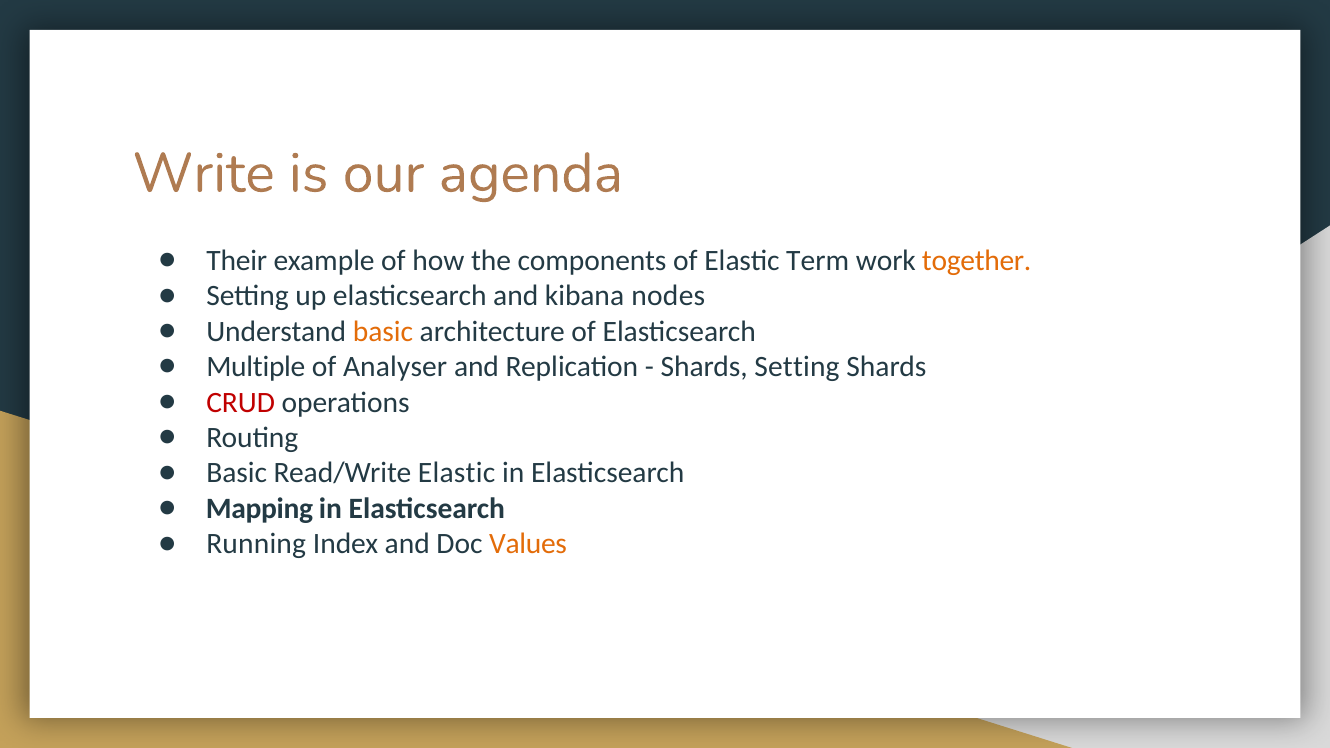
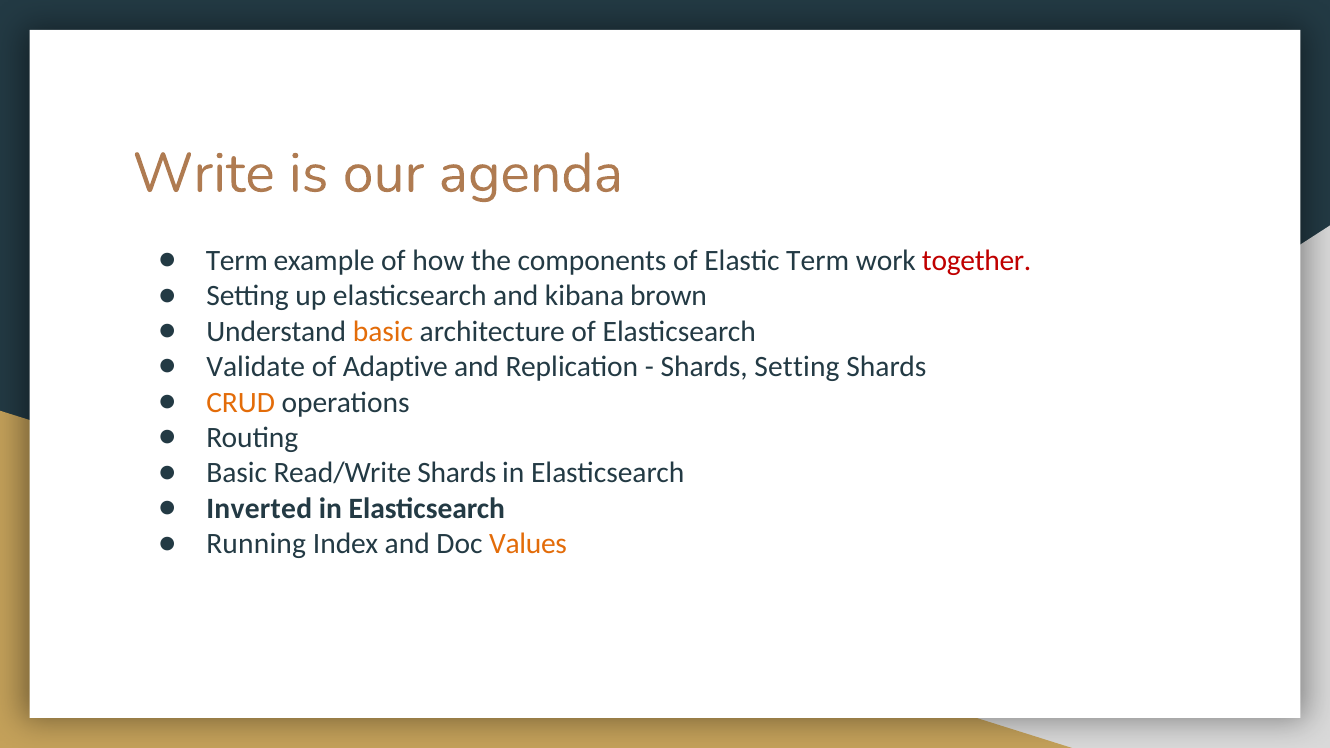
Their: Their -> Term (237, 261)
together colour: orange -> red (977, 261)
nodes: nodes -> brown (669, 296)
Multiple: Multiple -> Validate (256, 367)
Analyser: Analyser -> Adaptive (395, 367)
CRUD colour: red -> orange (241, 402)
Read/Write Elastic: Elastic -> Shards (457, 473)
Mapping: Mapping -> Inverted (259, 509)
